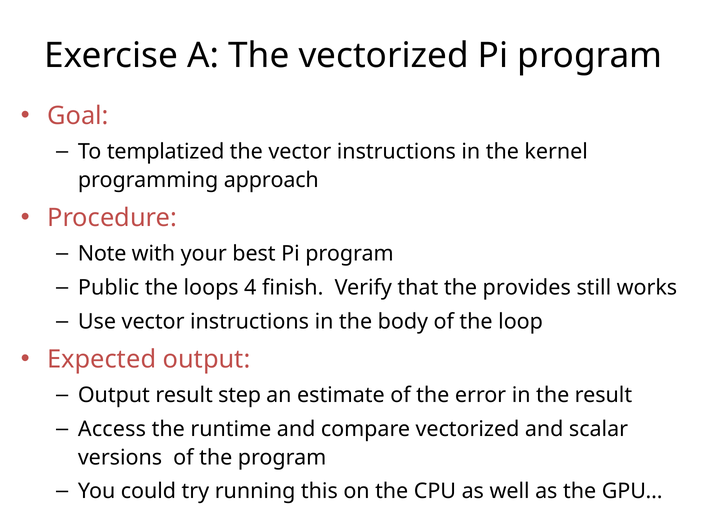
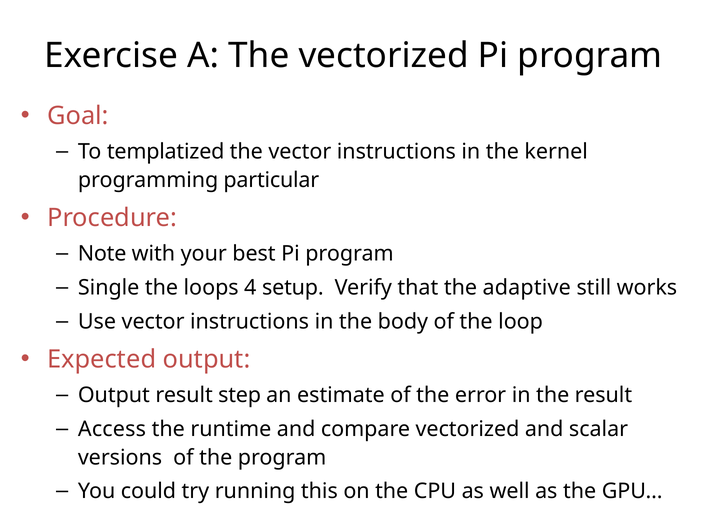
approach: approach -> particular (271, 180)
Public: Public -> Single (109, 288)
finish: finish -> setup (293, 288)
provides: provides -> adaptive (527, 288)
